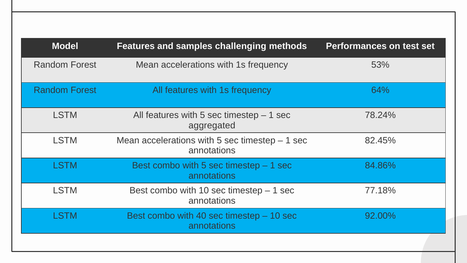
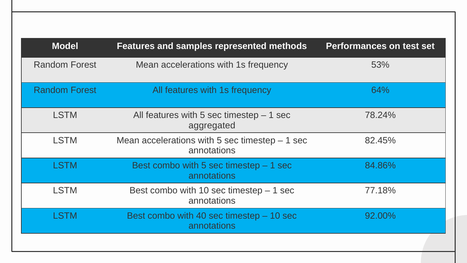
challenging: challenging -> represented (241, 46)
